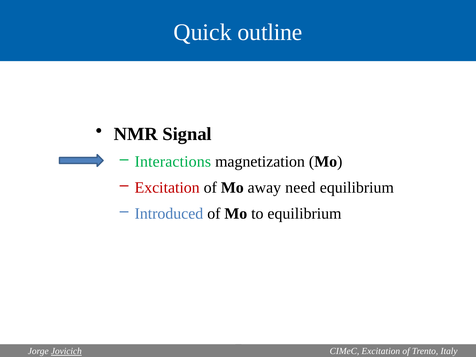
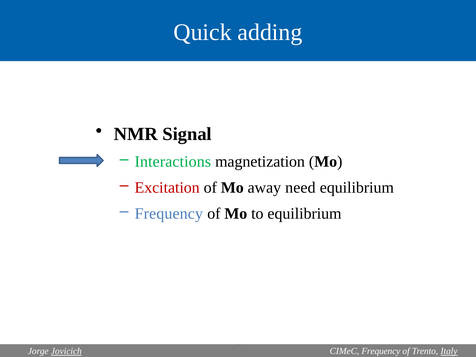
outline: outline -> adding (270, 32)
Introduced: Introduced -> Frequency (169, 214)
CIMeC Excitation: Excitation -> Frequency (381, 351)
Italy underline: none -> present (449, 351)
